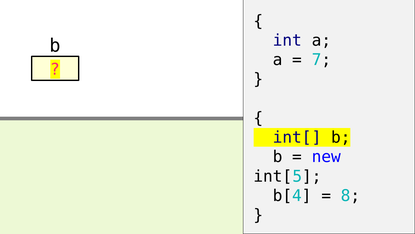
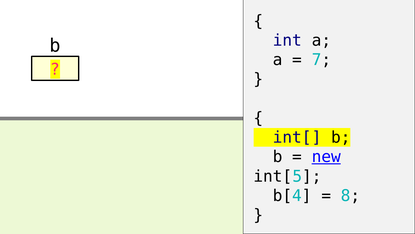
new underline: none -> present (326, 157)
